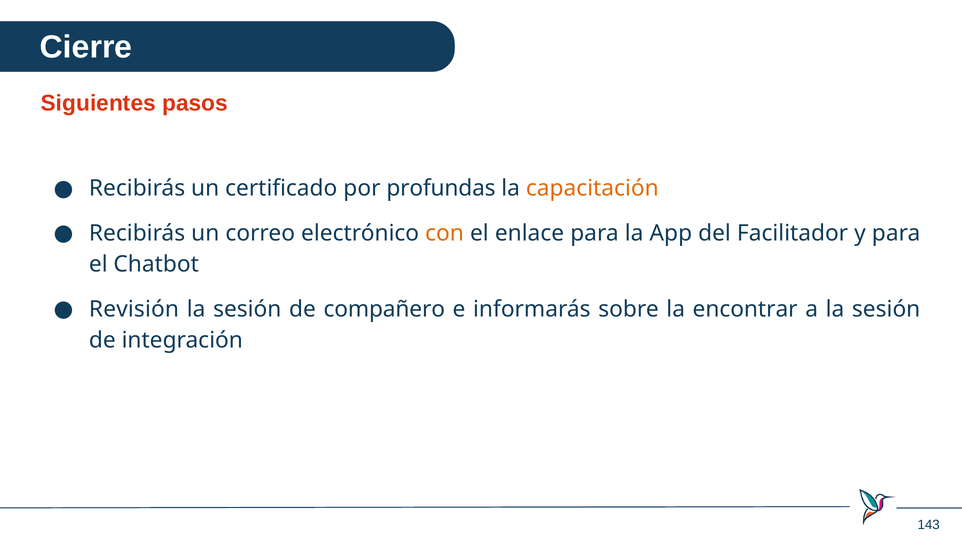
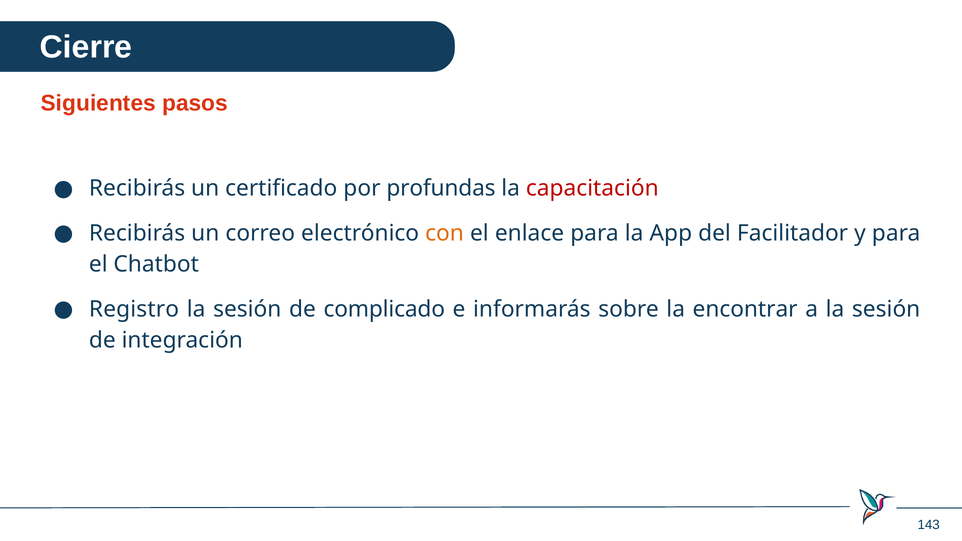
capacitación colour: orange -> red (592, 188)
Revisión: Revisión -> Registro (134, 309)
compañero: compañero -> complicado (384, 309)
